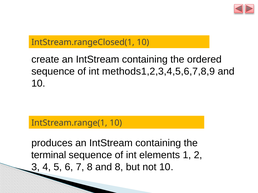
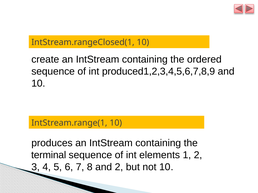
methods1,2,3,4,5,6,7,8,9: methods1,2,3,4,5,6,7,8,9 -> produced1,2,3,4,5,6,7,8,9 (159, 72)
and 8: 8 -> 2 (119, 168)
